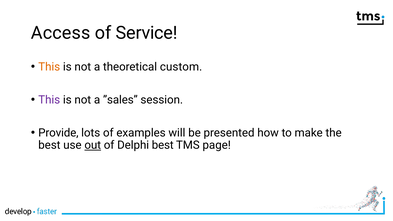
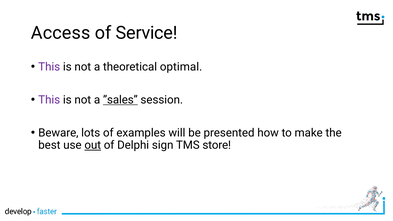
This colour: orange -> purple (49, 67)
custom: custom -> optimal (181, 67)
”sales underline: none -> present (120, 100)
Provide: Provide -> Beware (58, 133)
Delphi best: best -> sign (163, 145)
page: page -> store (217, 145)
